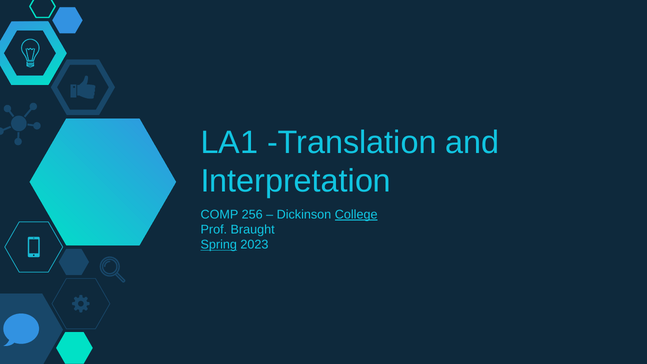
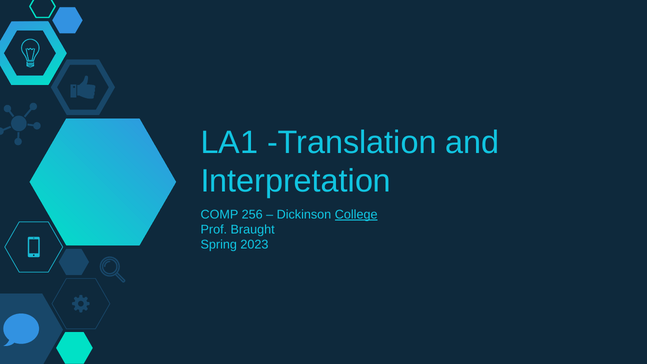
Spring underline: present -> none (219, 245)
